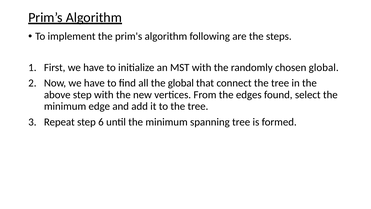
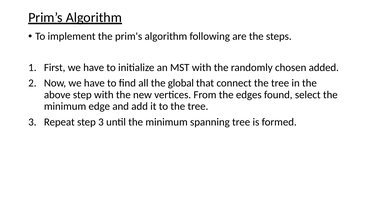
chosen global: global -> added (324, 67)
step 6: 6 -> 3 (101, 122)
